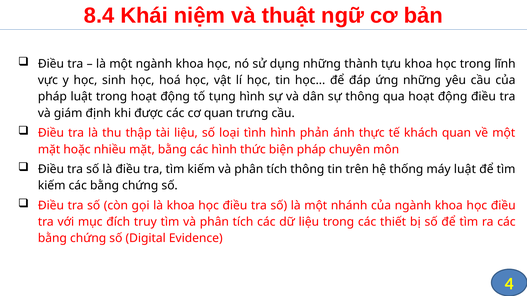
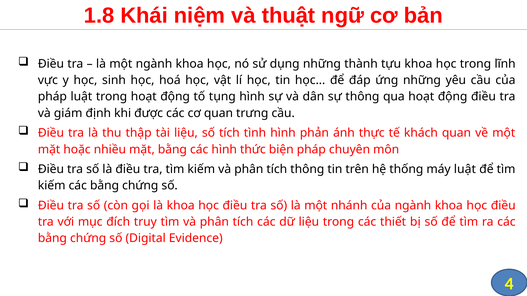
8.4: 8.4 -> 1.8 (99, 16)
số loại: loại -> tích (229, 133)
